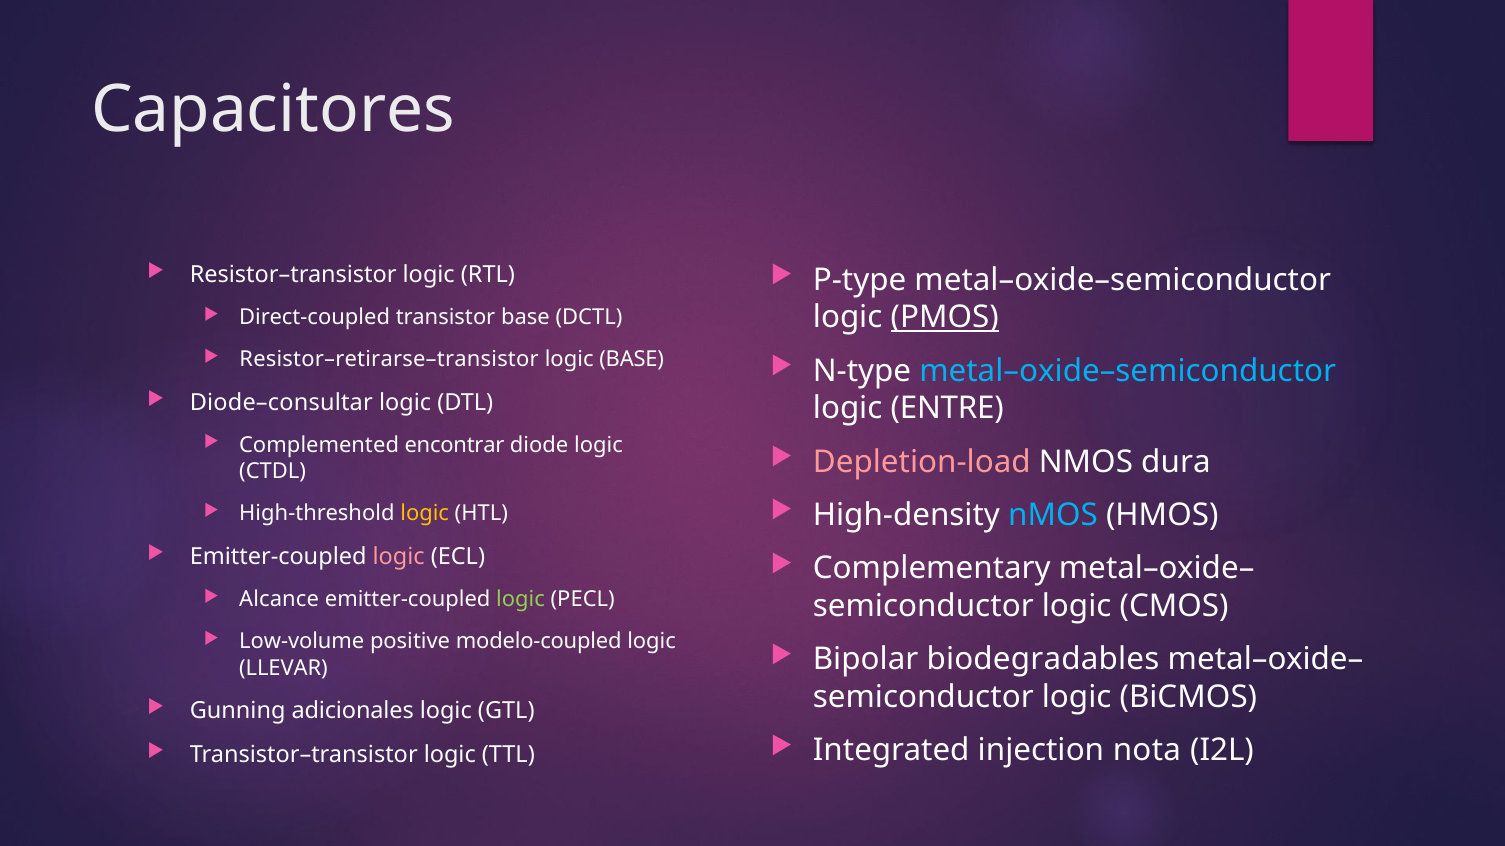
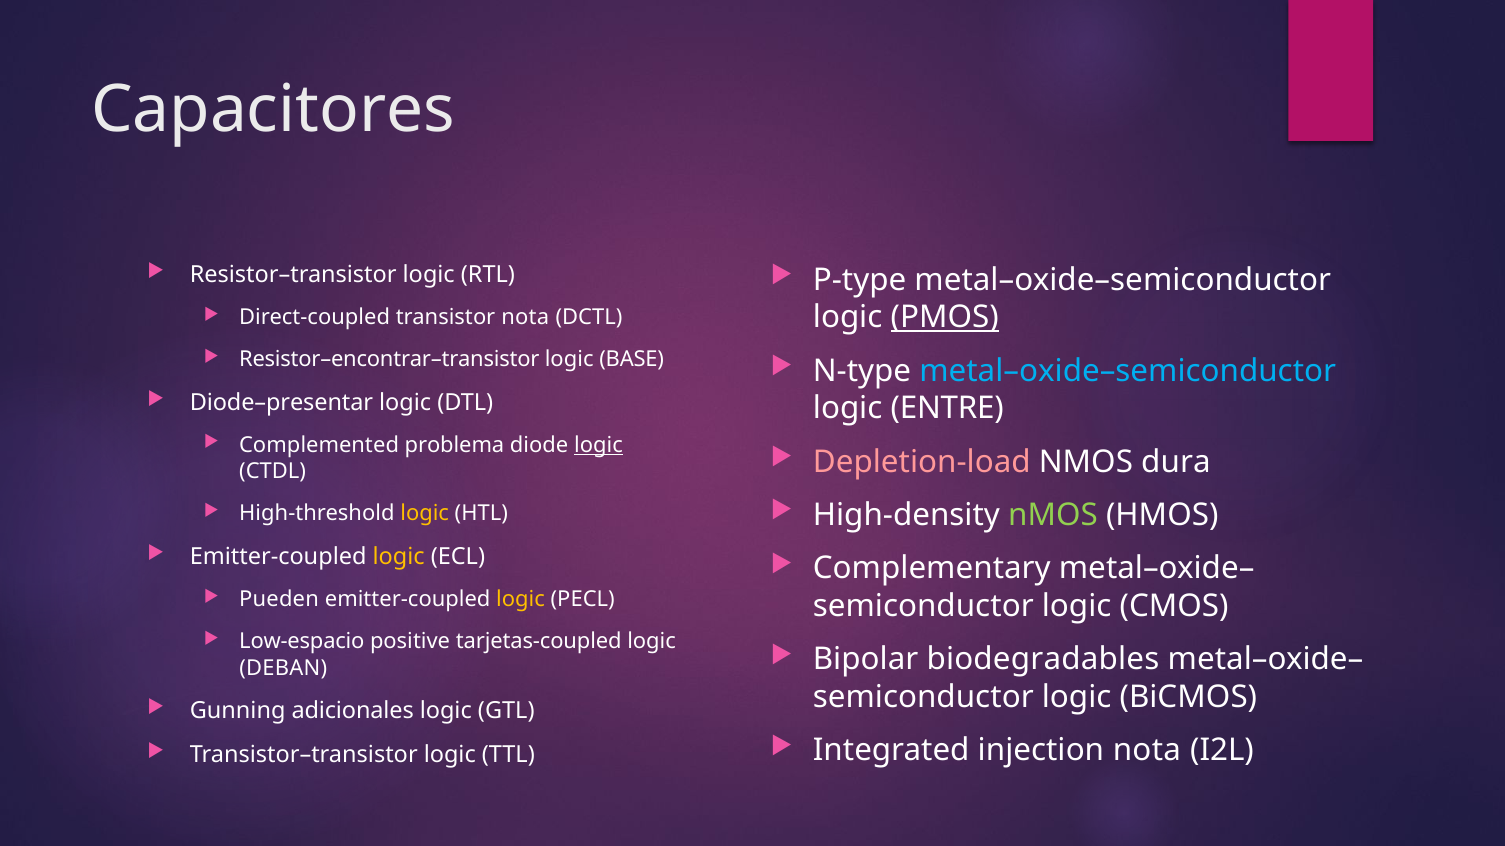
transistor base: base -> nota (525, 318)
Resistor–retirarse–transistor: Resistor–retirarse–transistor -> Resistor–encontrar–transistor (389, 360)
Diode–consultar: Diode–consultar -> Diode–presentar (281, 403)
encontrar: encontrar -> problema (454, 446)
logic underline: none -> present (599, 446)
nMOS colour: light blue -> light green (1053, 516)
logic colour: pink -> yellow (399, 557)
Alcance: Alcance -> Pueden (279, 600)
logic colour: light green -> yellow (520, 600)
Low-volume: Low-volume -> Low-espacio (302, 642)
modelo-coupled: modelo-coupled -> tarjetas-coupled (539, 642)
LLEVAR: LLEVAR -> DEBAN (283, 668)
